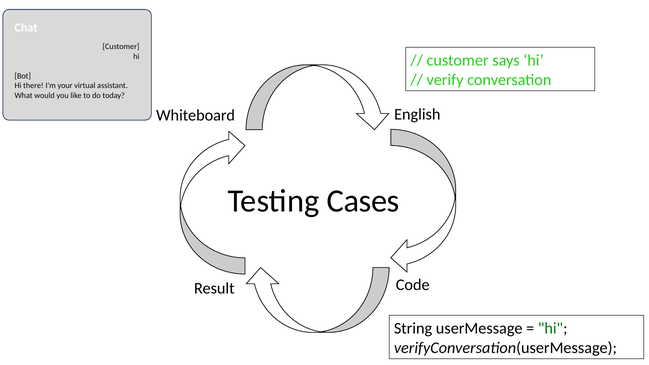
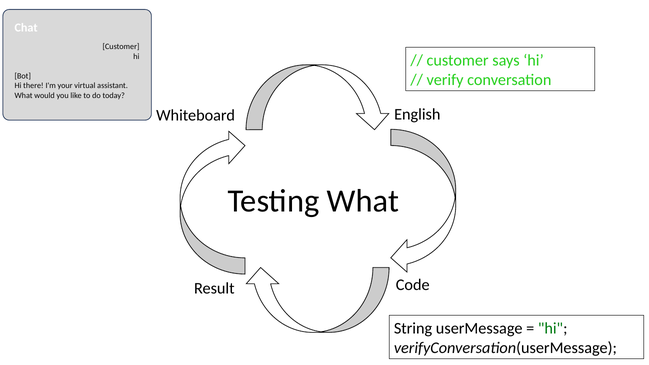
Testing Cases: Cases -> What (363, 201)
